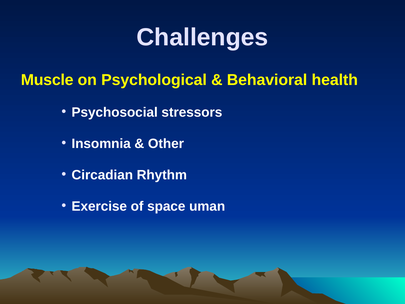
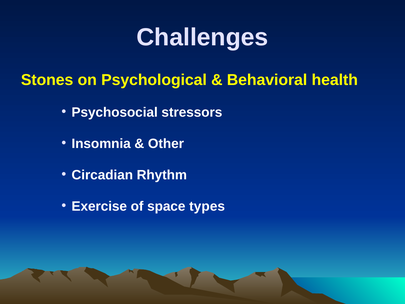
Muscle: Muscle -> Stones (47, 80)
uman: uman -> types (207, 206)
